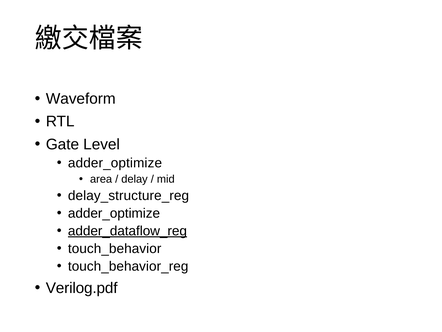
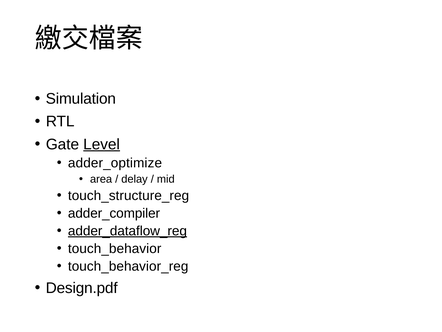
Waveform: Waveform -> Simulation (81, 99)
Level underline: none -> present (102, 144)
delay_structure_reg: delay_structure_reg -> touch_structure_reg (129, 195)
adder_optimize: adder_optimize -> adder_compiler (114, 213)
Verilog.pdf: Verilog.pdf -> Design.pdf (82, 288)
